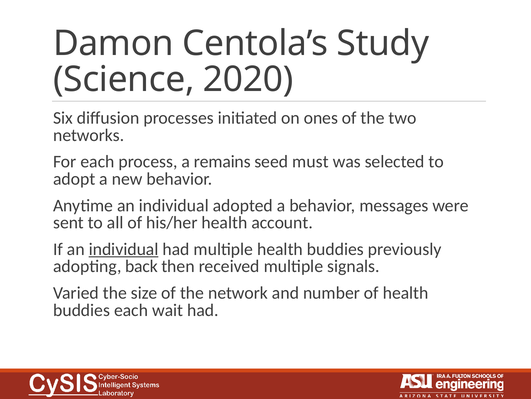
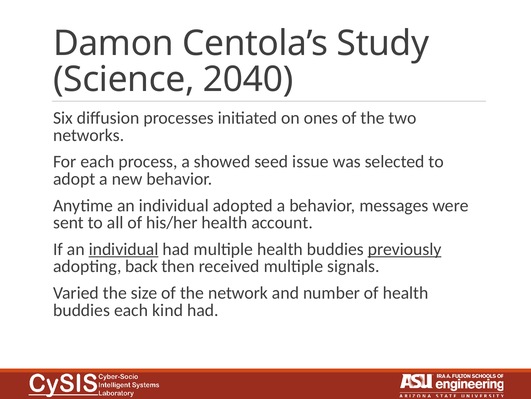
2020: 2020 -> 2040 (248, 79)
remains: remains -> showed (222, 161)
must: must -> issue (310, 161)
previously underline: none -> present (405, 249)
wait: wait -> kind (168, 310)
